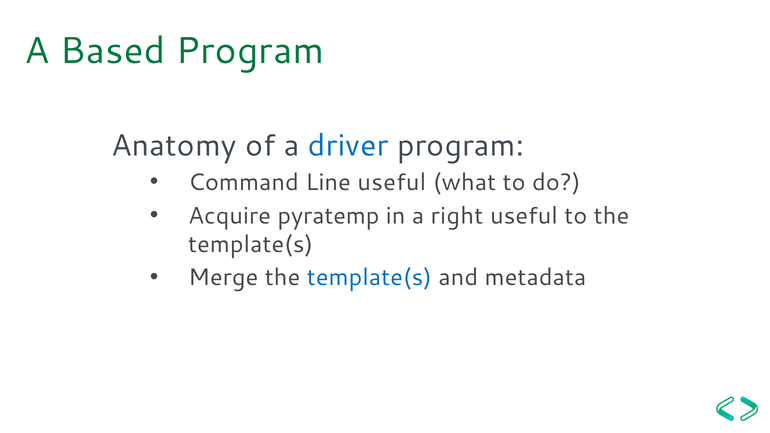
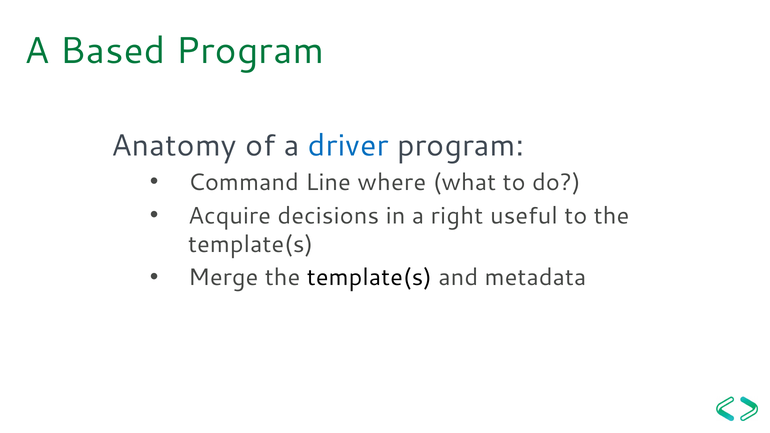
Line useful: useful -> where (392, 182)
pyratemp: pyratemp -> decisions (328, 216)
template(s colour: blue -> black (369, 278)
